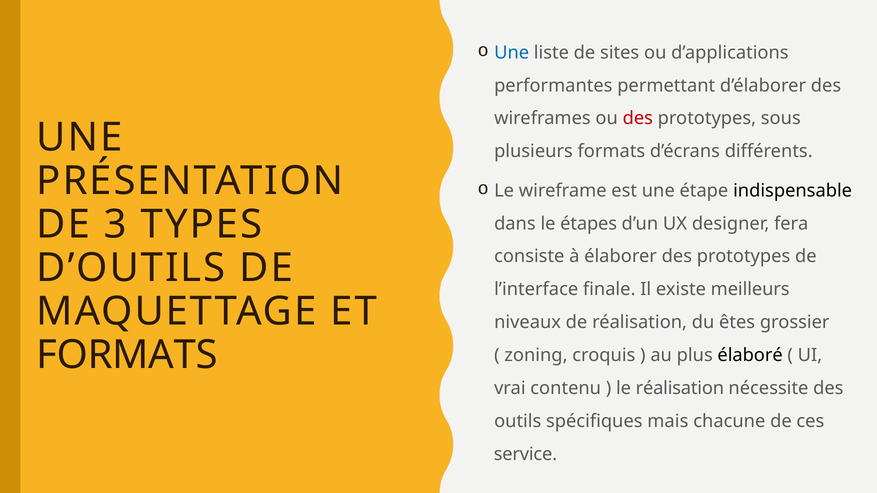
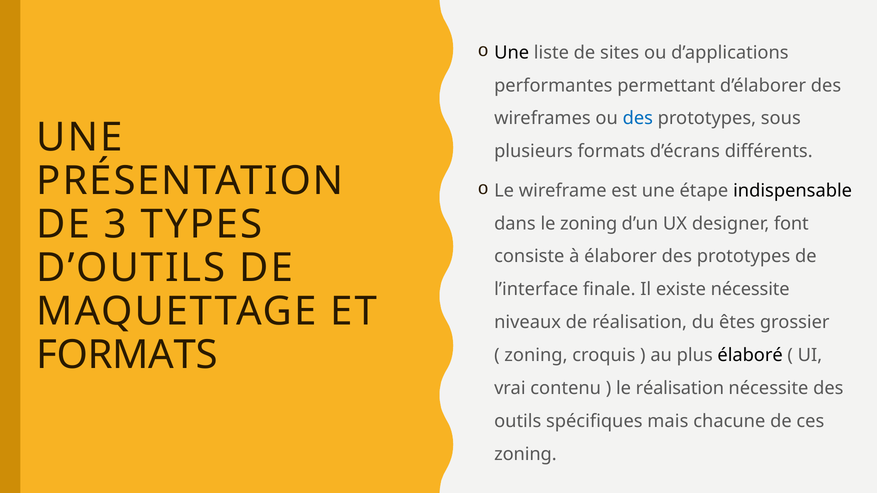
Une colour: blue -> black (512, 53)
des colour: red -> blue (638, 118)
le étapes: étapes -> zoning (589, 224)
fera: fera -> font (791, 224)
existe meilleurs: meilleurs -> nécessite (750, 290)
service: service -> zoning (525, 454)
